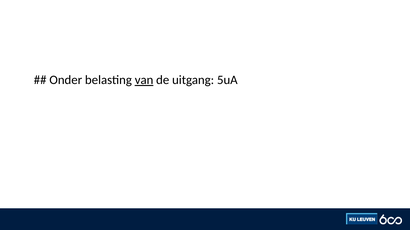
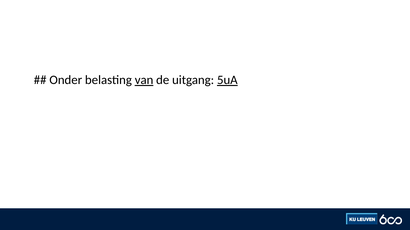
5uA underline: none -> present (227, 80)
